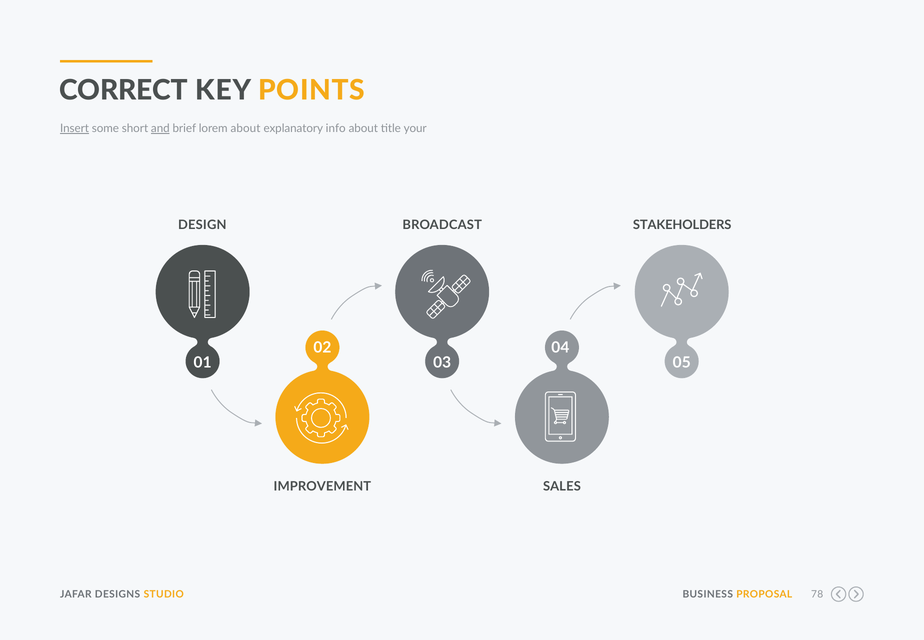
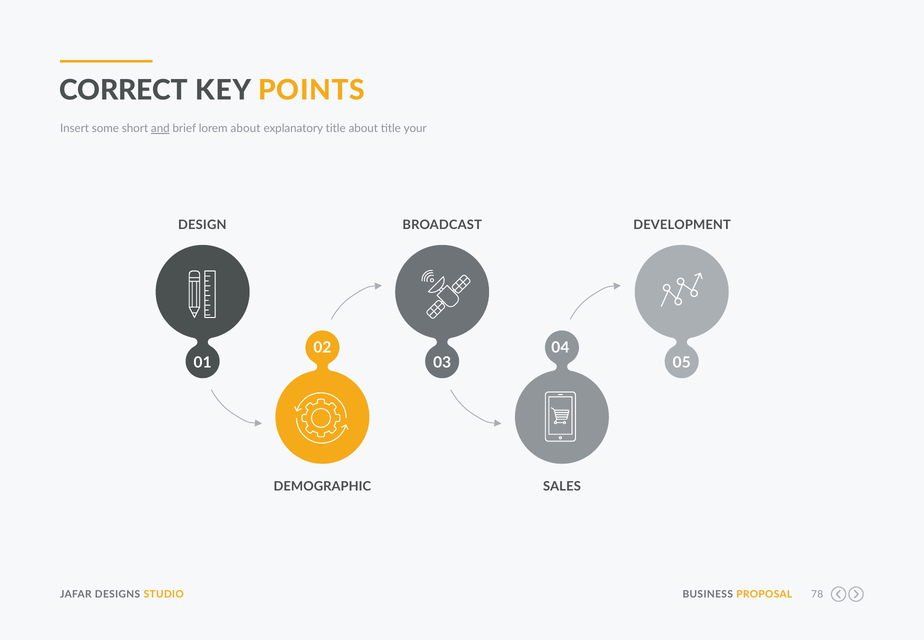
Insert underline: present -> none (74, 129)
explanatory info: info -> title (336, 129)
STAKEHOLDERS: STAKEHOLDERS -> DEVELOPMENT (682, 225)
IMPROVEMENT: IMPROVEMENT -> DEMOGRAPHIC (322, 486)
